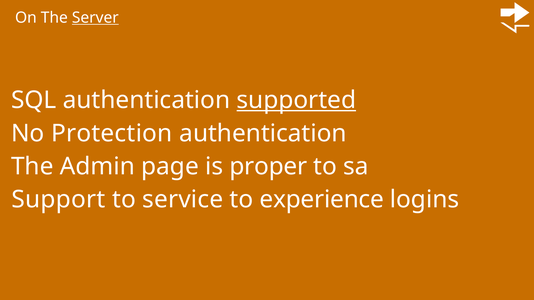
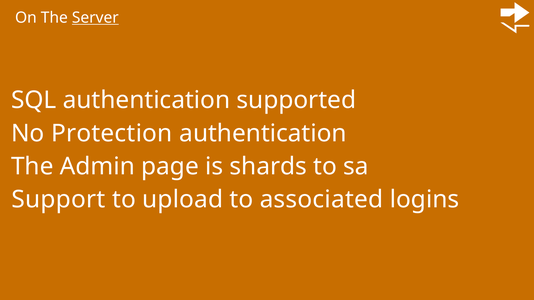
supported underline: present -> none (296, 100)
proper: proper -> shards (268, 167)
service: service -> upload (183, 200)
experience: experience -> associated (321, 200)
